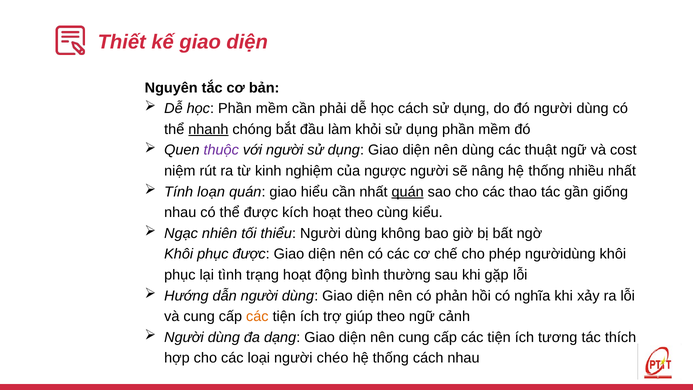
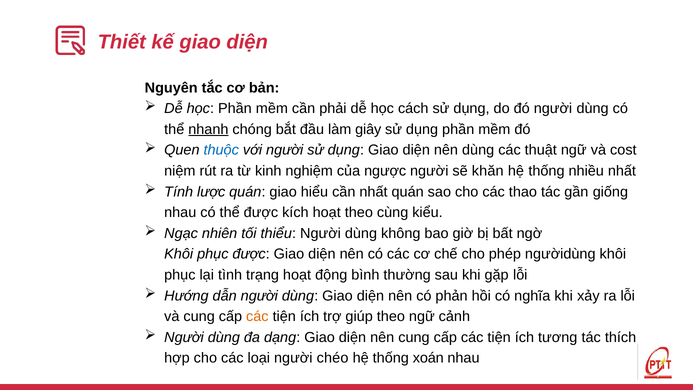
khỏi: khỏi -> giây (368, 129)
thuộc colour: purple -> blue (221, 150)
nâng: nâng -> khăn (488, 171)
loạn: loạn -> lược (211, 192)
quán underline: present -> none (408, 192)
thống cách: cách -> xoán (428, 358)
